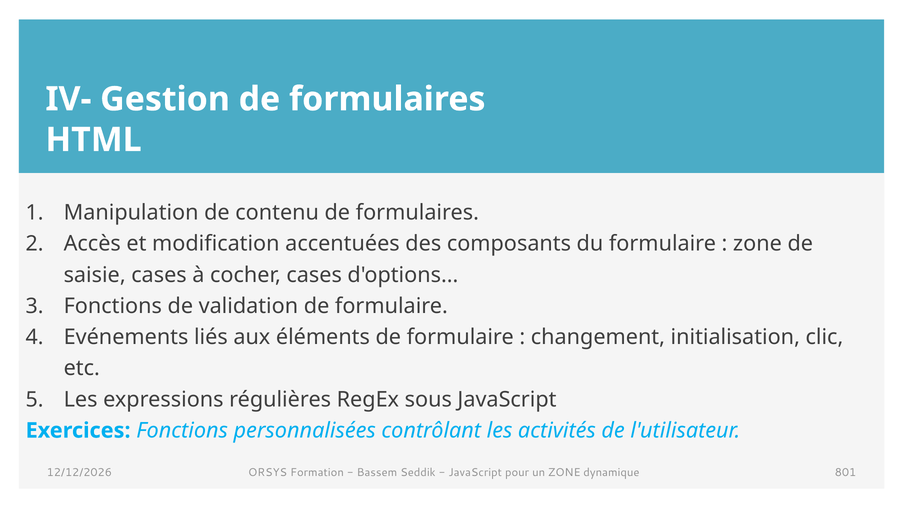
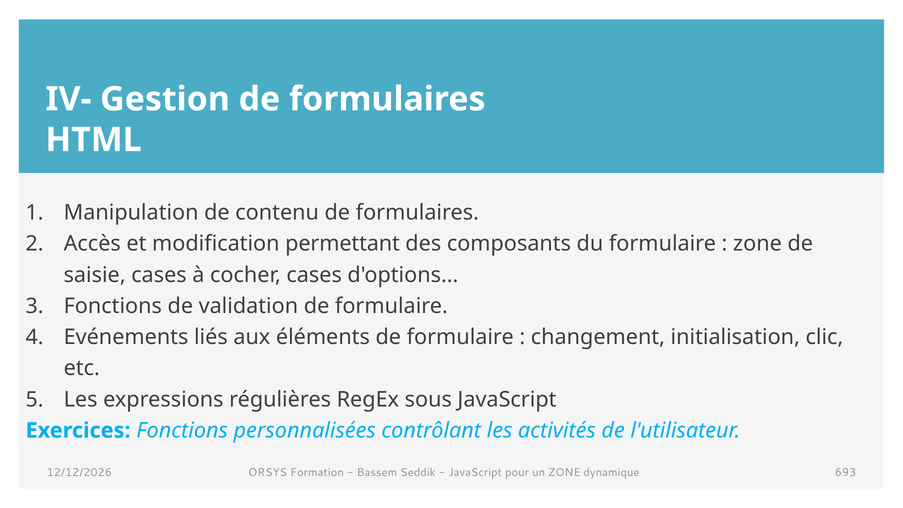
accentuées: accentuées -> permettant (343, 244)
801: 801 -> 693 (846, 473)
